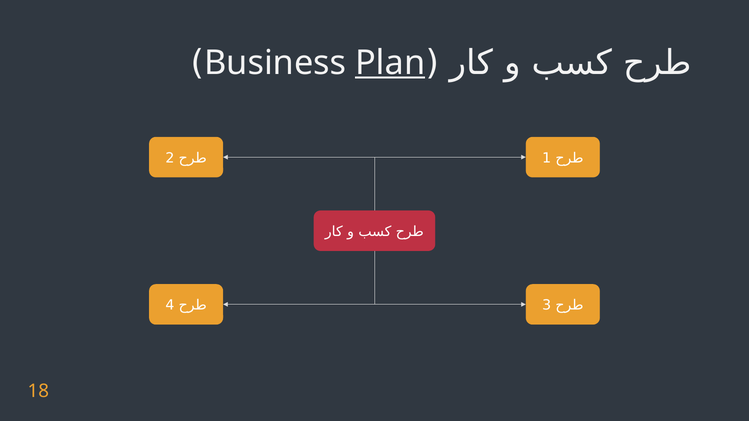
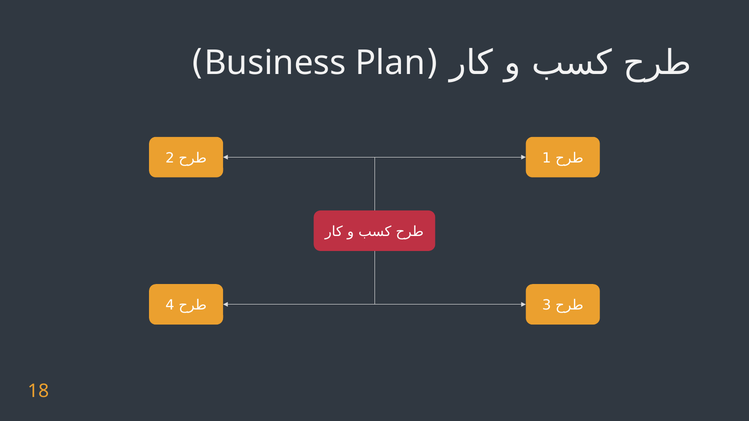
Plan underline: present -> none (390, 63)
